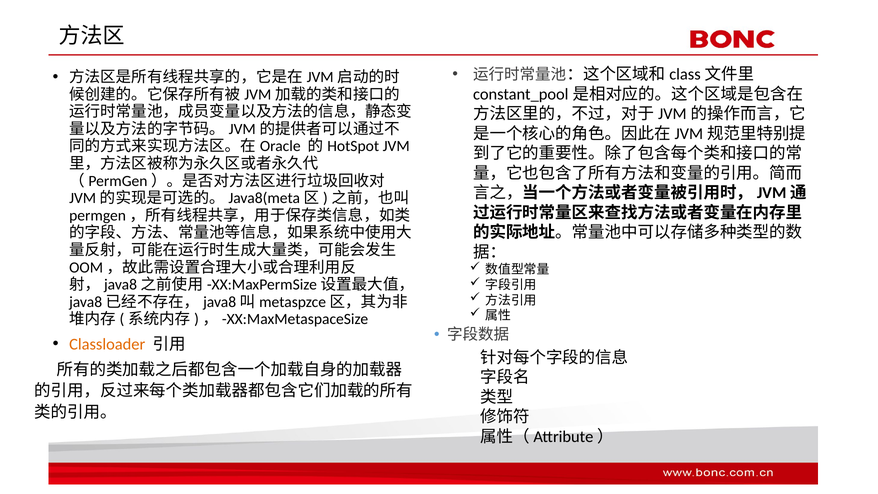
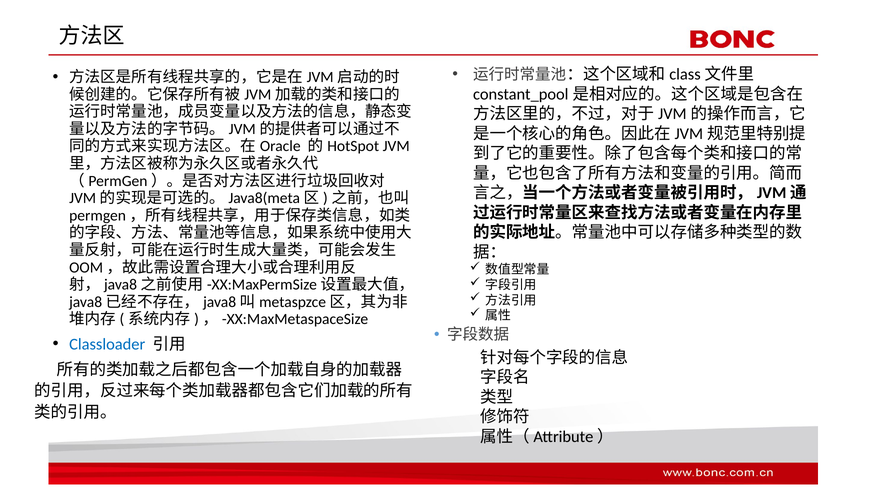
Classloader colour: orange -> blue (107, 344)
